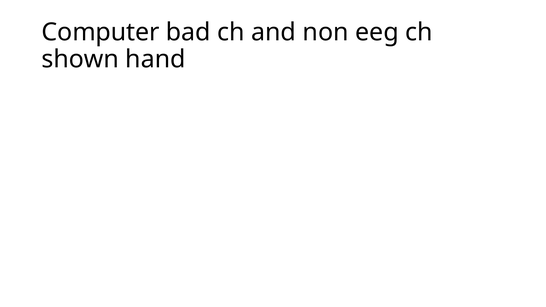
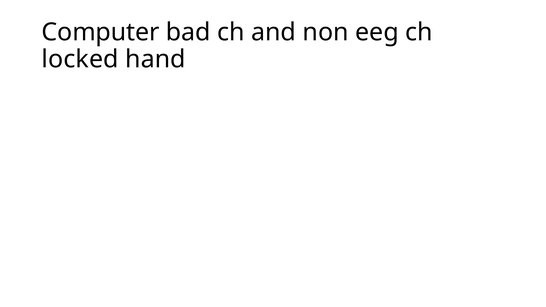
shown: shown -> locked (80, 59)
